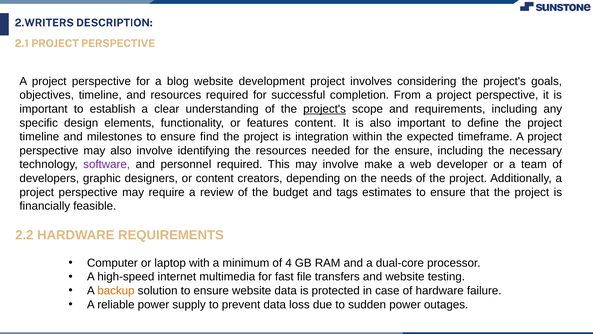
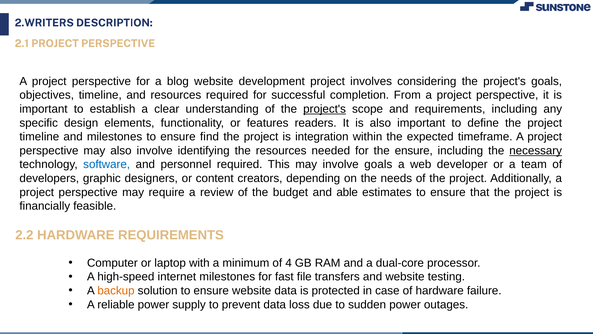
features content: content -> readers (316, 123)
necessary underline: none -> present (536, 150)
software colour: purple -> blue (107, 164)
involve make: make -> goals (378, 164)
tags: tags -> able (347, 192)
internet multimedia: multimedia -> milestones (227, 276)
